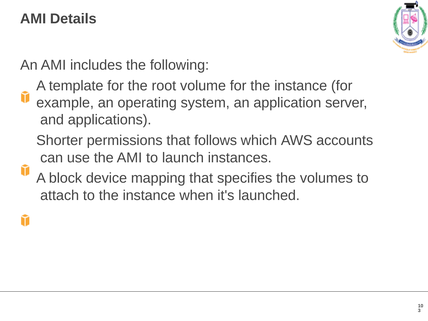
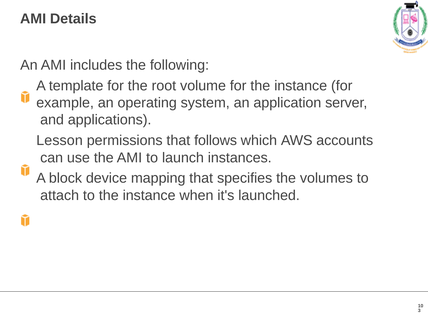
Shorter: Shorter -> Lesson (60, 141)
